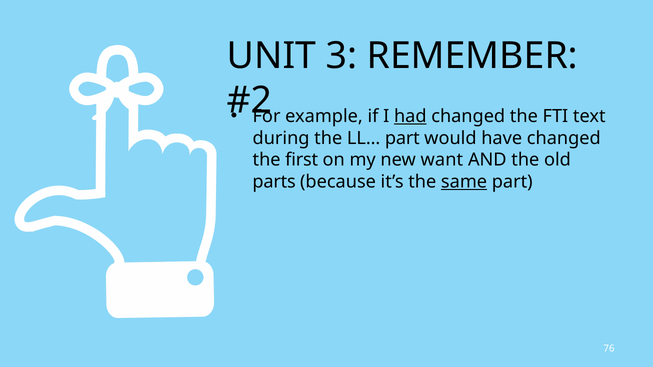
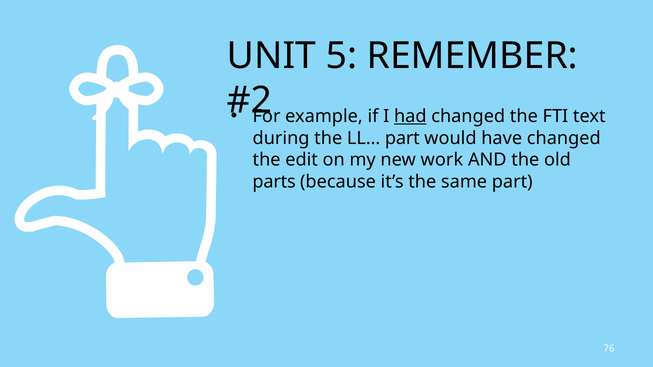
3: 3 -> 5 (341, 56)
first: first -> edit (302, 160)
want: want -> work (442, 160)
same underline: present -> none (464, 182)
